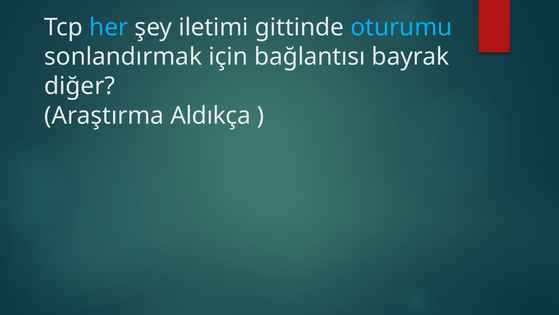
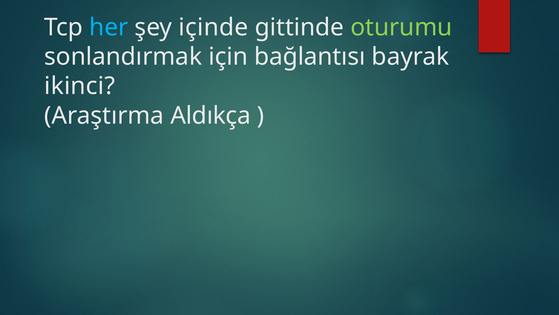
iletimi: iletimi -> içinde (213, 27)
oturumu colour: light blue -> light green (401, 27)
diğer: diğer -> ikinci (80, 86)
